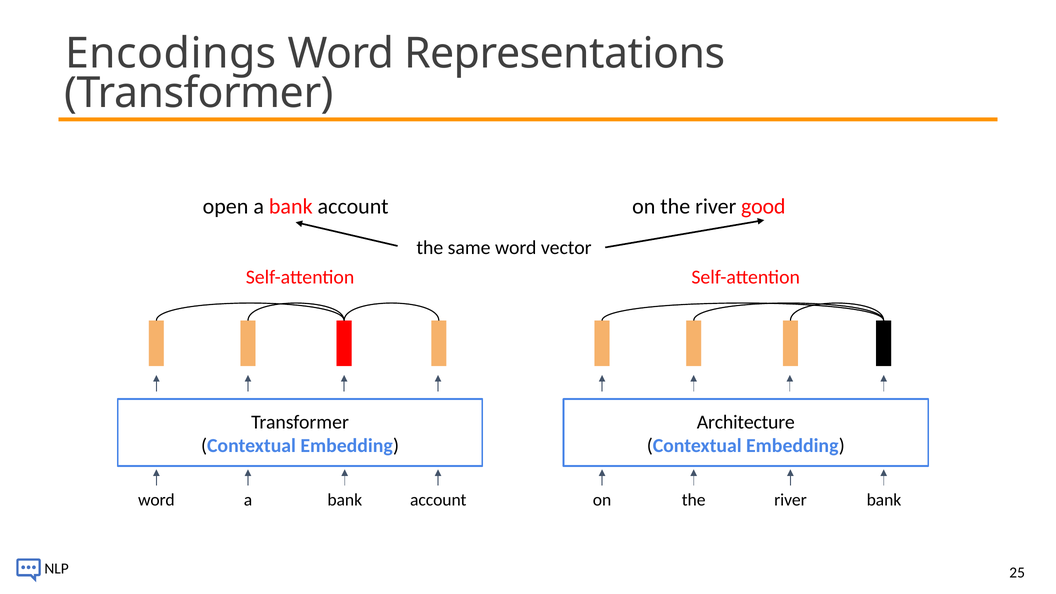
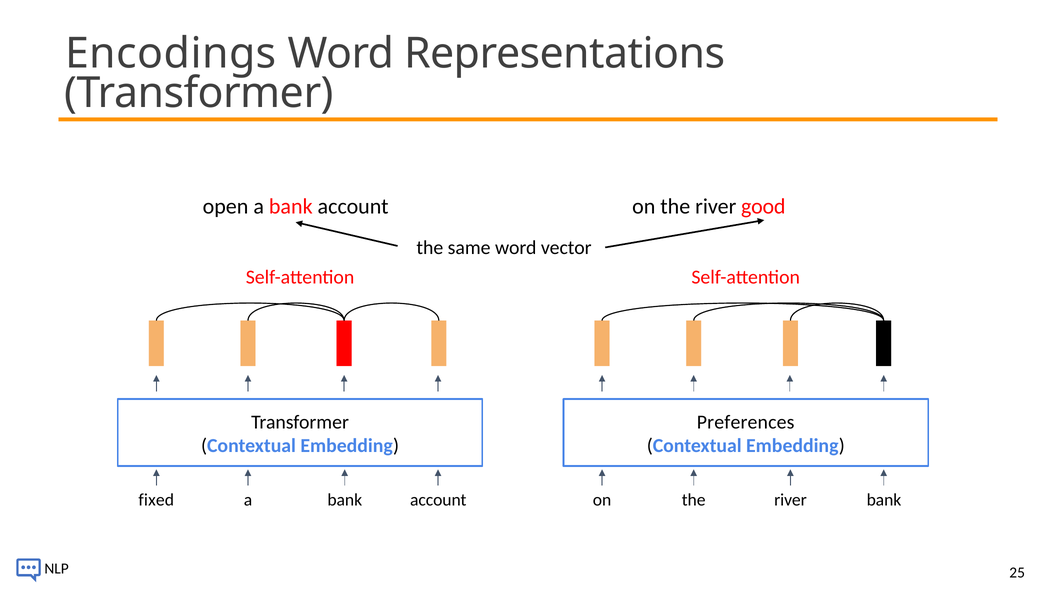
Architecture: Architecture -> Preferences (746, 422)
word: word -> fixed (156, 500)
